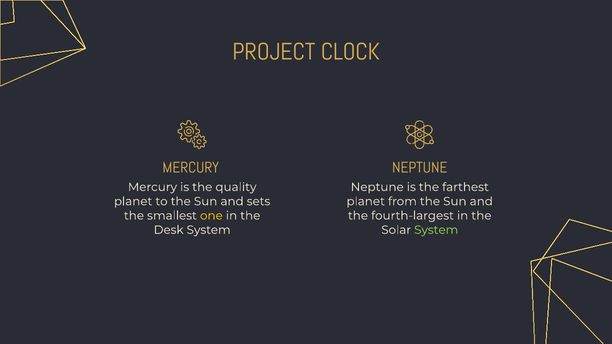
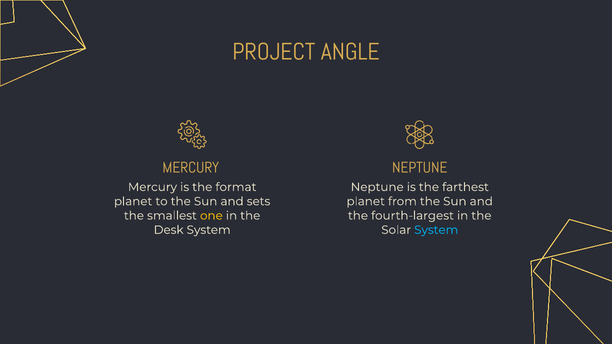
CLOCK: CLOCK -> ANGLE (350, 52)
quality: quality -> format (236, 187)
System colour: light green -> light blue (436, 230)
